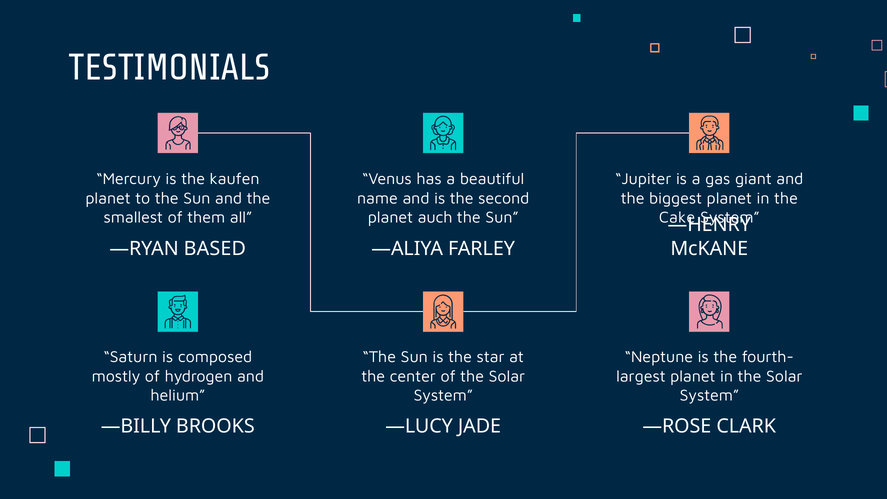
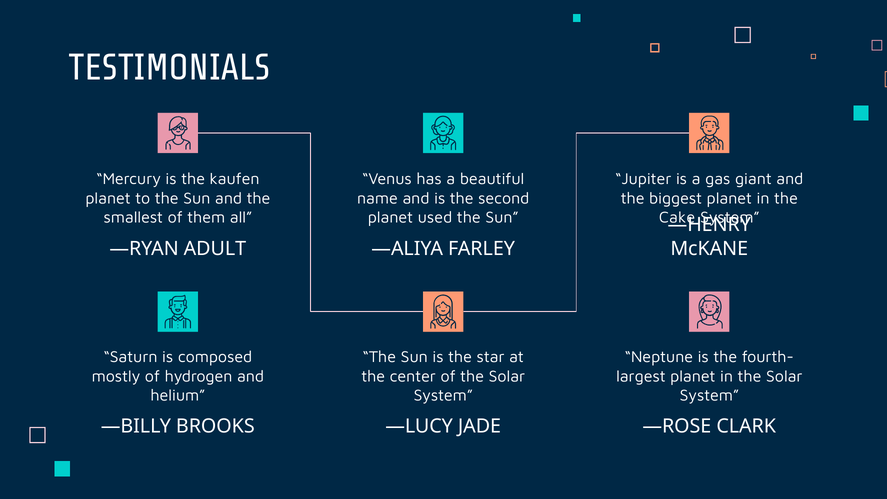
auch: auch -> used (435, 218)
BASED: BASED -> ADULT (215, 249)
